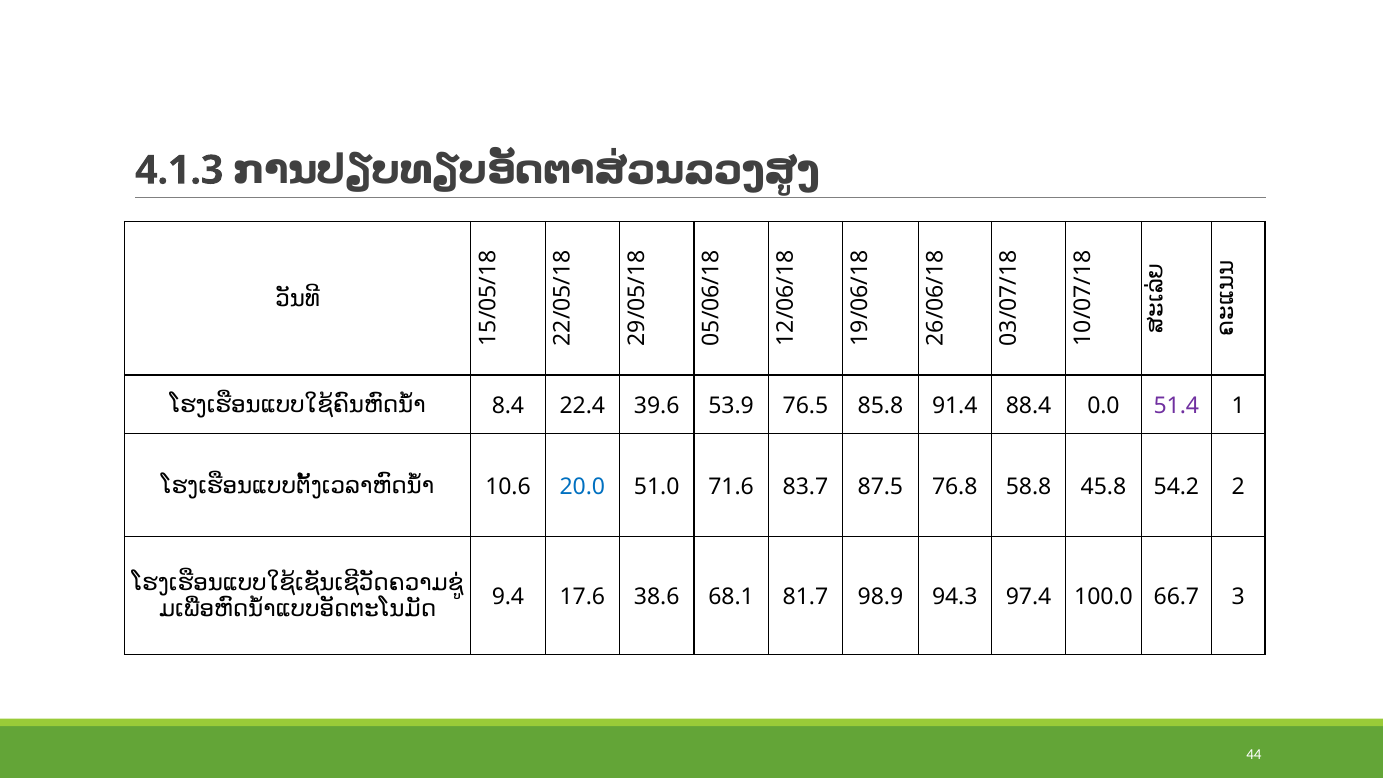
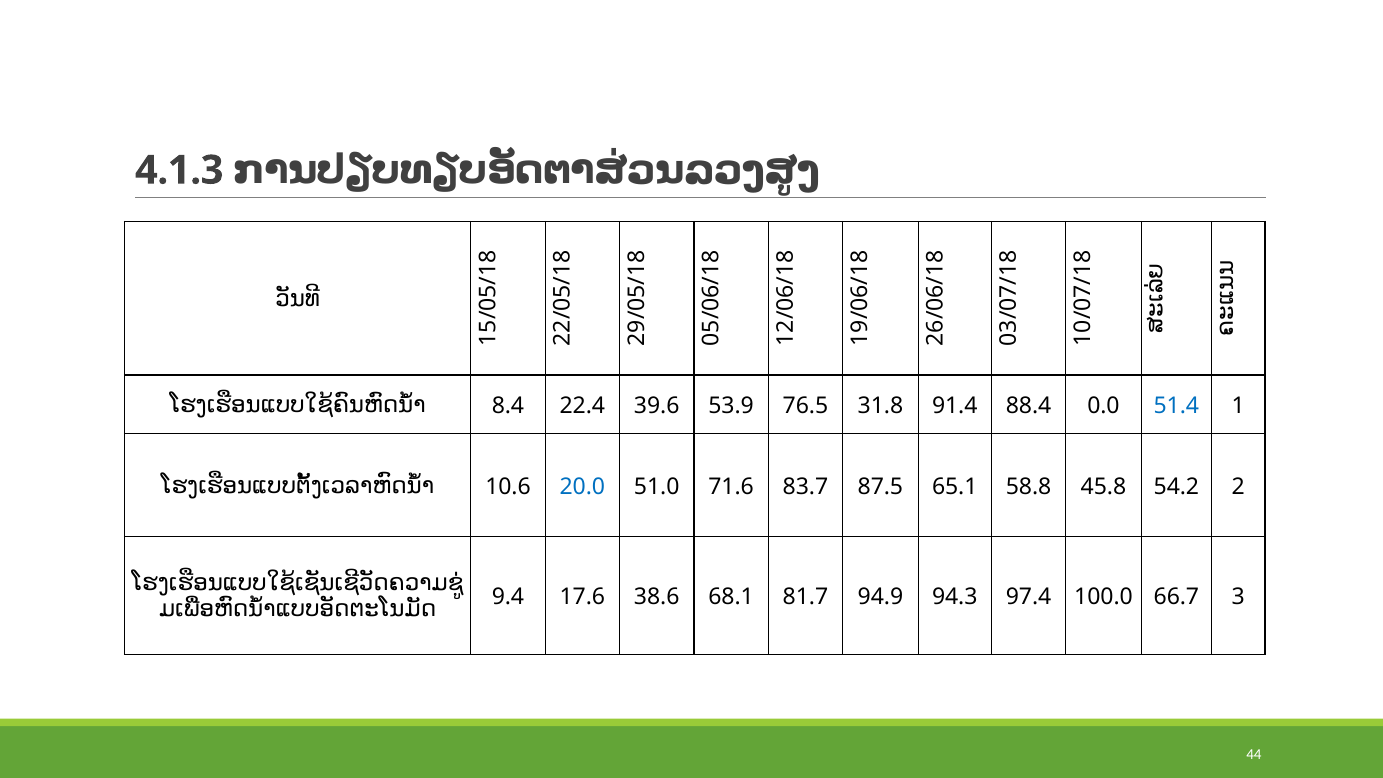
85.8: 85.8 -> 31.8 (880, 406)
51.4 colour: purple -> blue (1176, 406)
76.8: 76.8 -> 65.1 (955, 487)
98.9: 98.9 -> 94.9 (880, 597)
